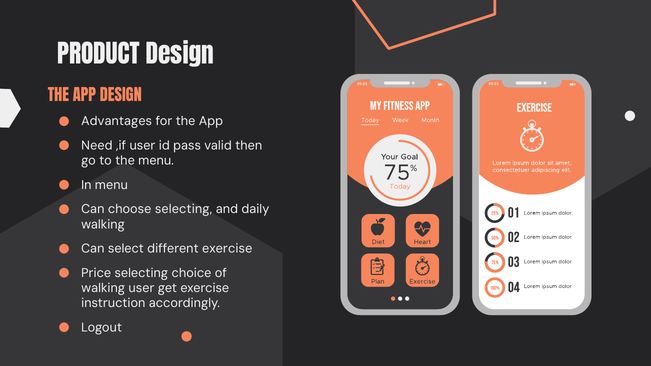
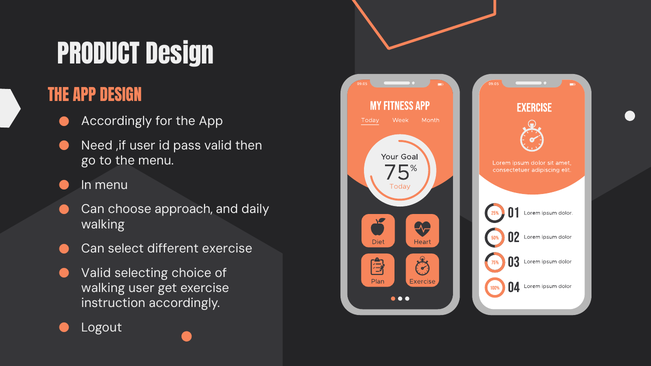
Advantages: Advantages -> Accordingly (117, 121)
choose selecting: selecting -> approach (184, 209)
Price: Price -> Valid (96, 273)
